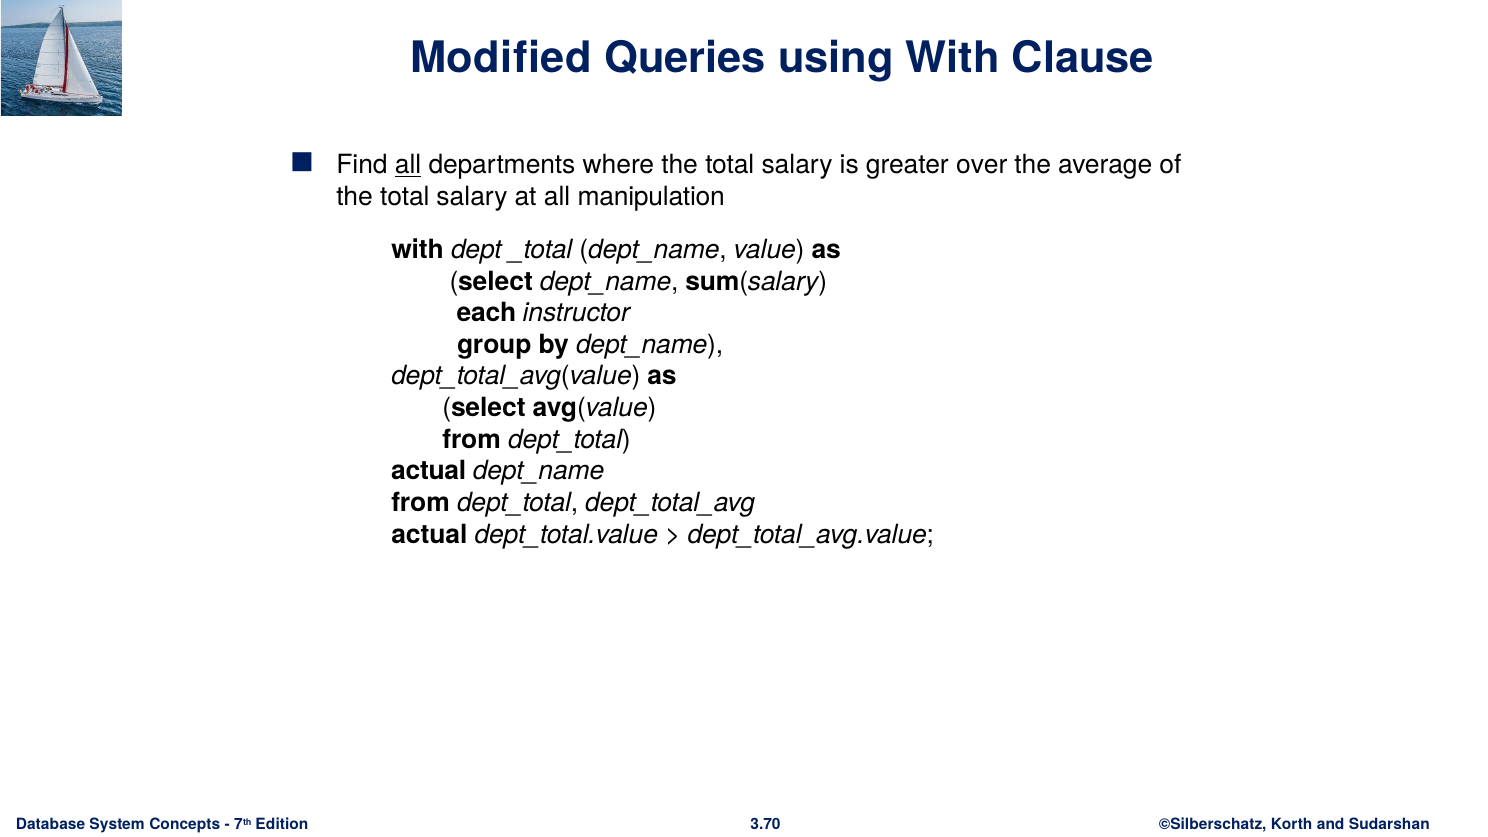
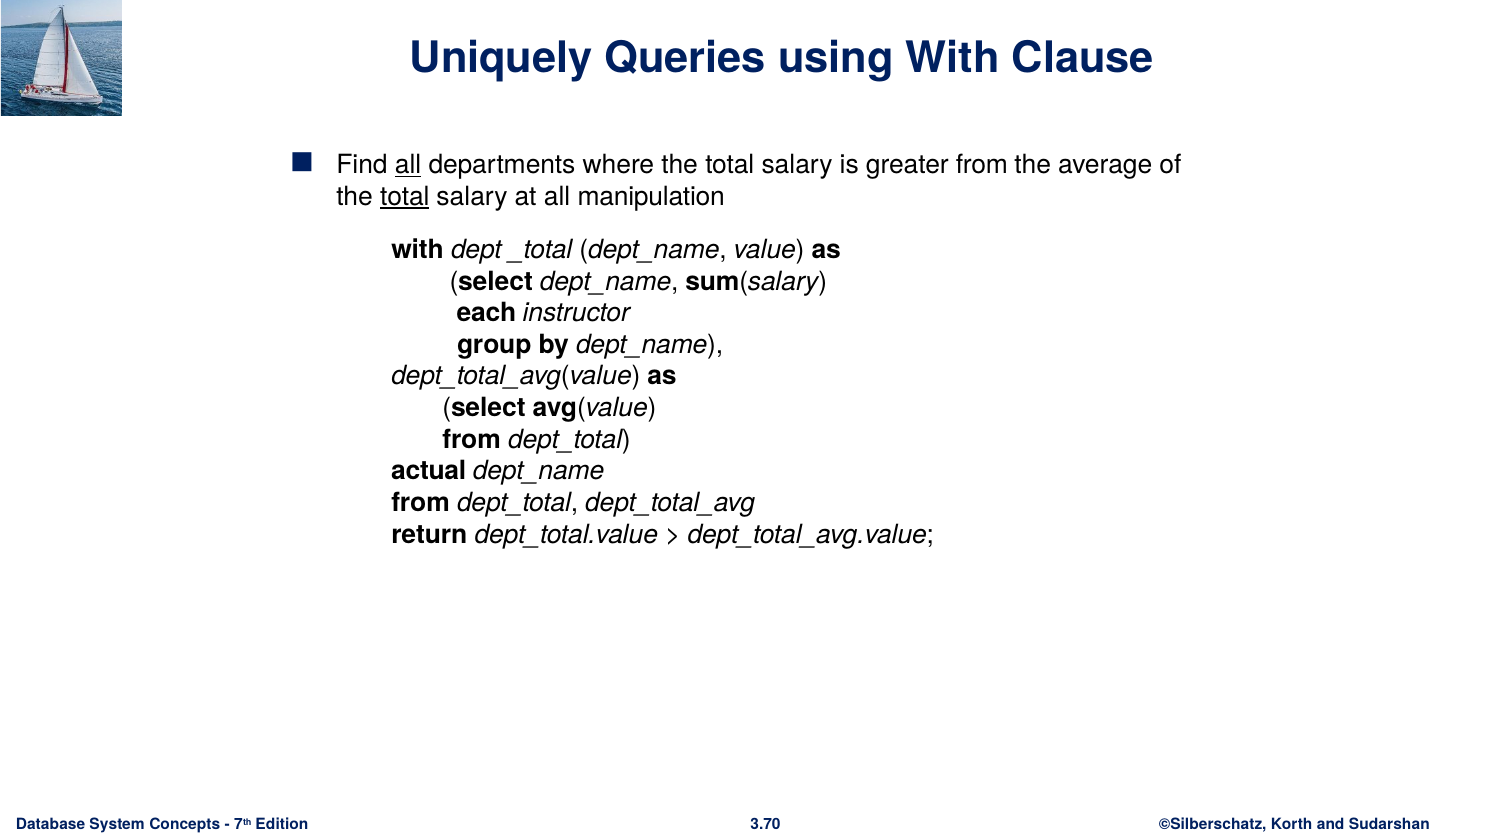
Modified: Modified -> Uniquely (501, 58)
greater over: over -> from (982, 165)
total underline: none -> present (405, 197)
actual: actual -> return (429, 534)
